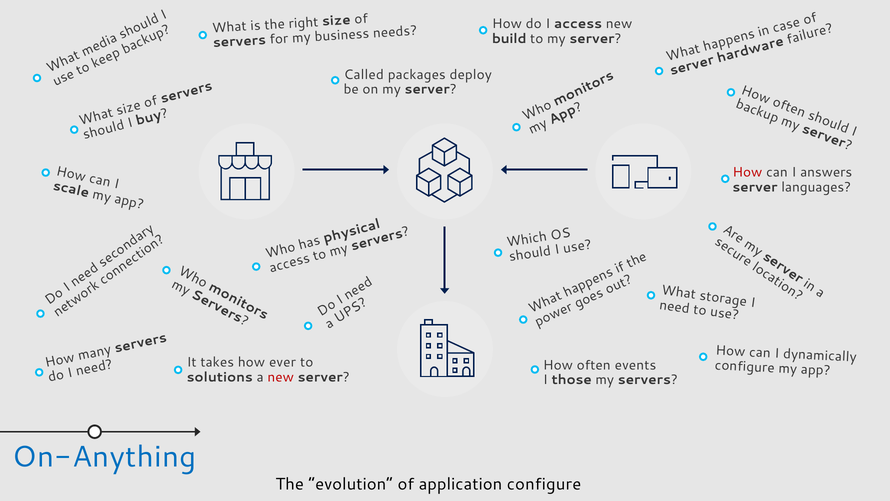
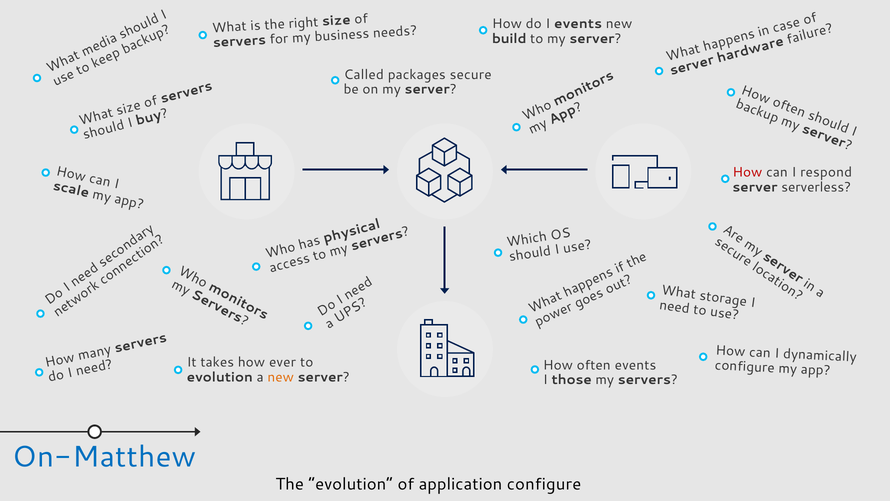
I access: access -> events (578, 24)
deploy: deploy -> secure (471, 75)
answers: answers -> respond (826, 172)
languages: languages -> serverless (816, 187)
solutions: solutions -> evolution (220, 377)
new colour: red -> orange (281, 377)
On-Anything: On-Anything -> On-Matthew (104, 457)
